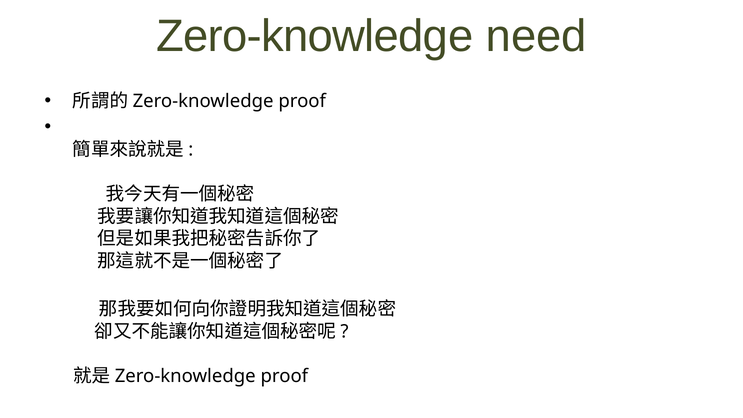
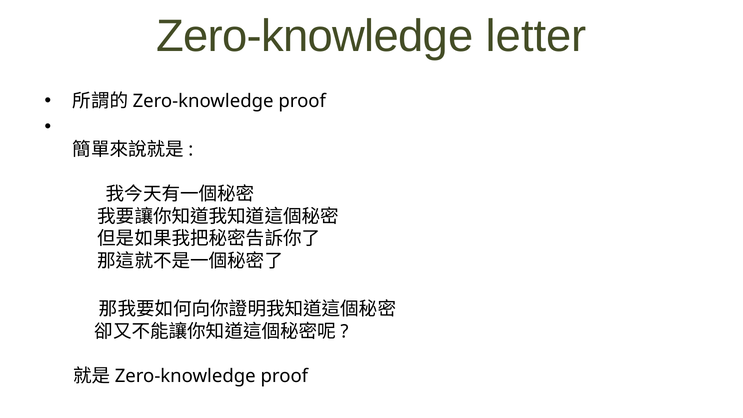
need: need -> letter (536, 36)
